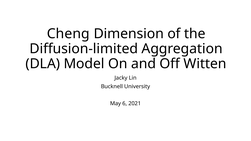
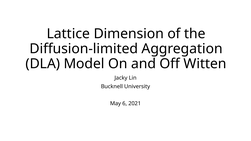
Cheng: Cheng -> Lattice (68, 34)
